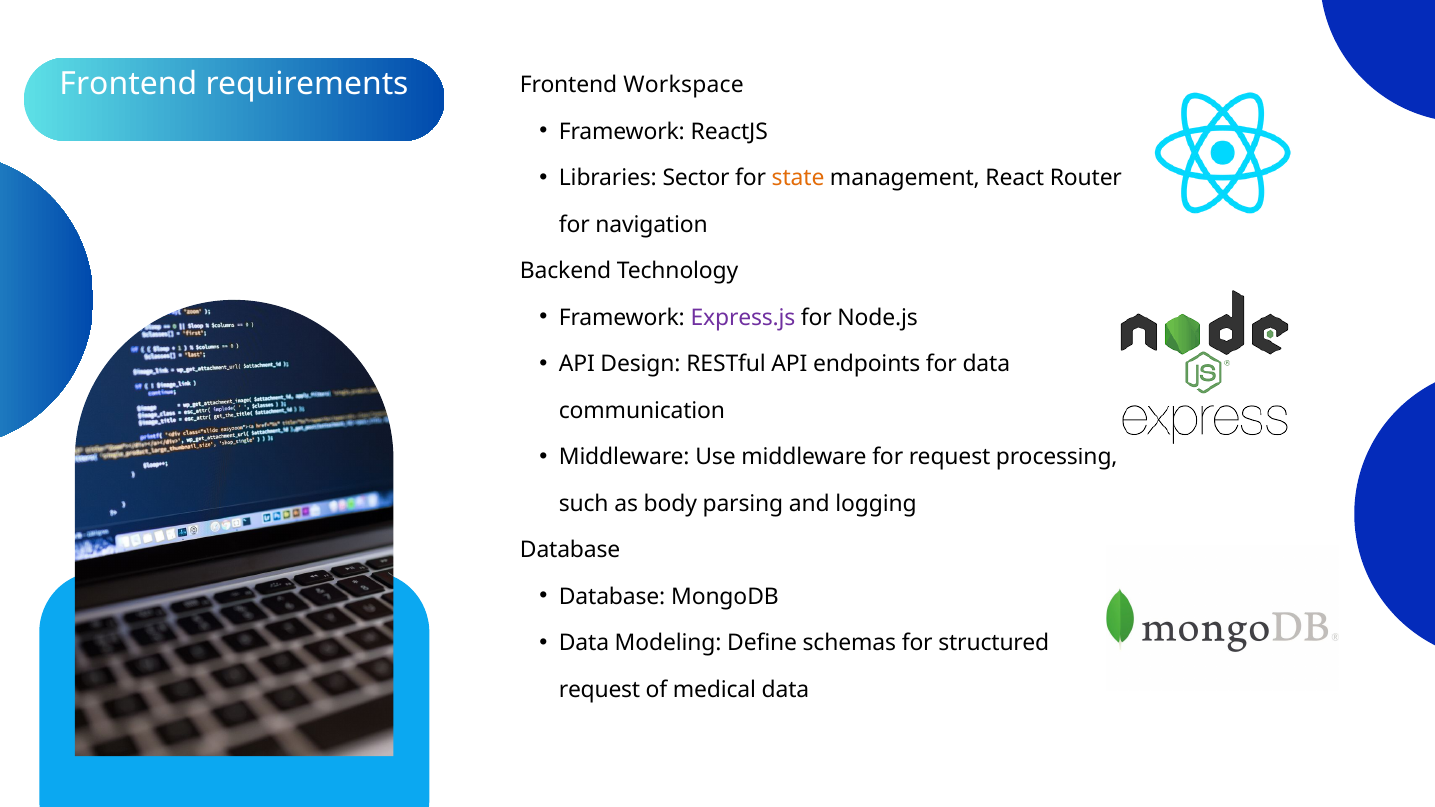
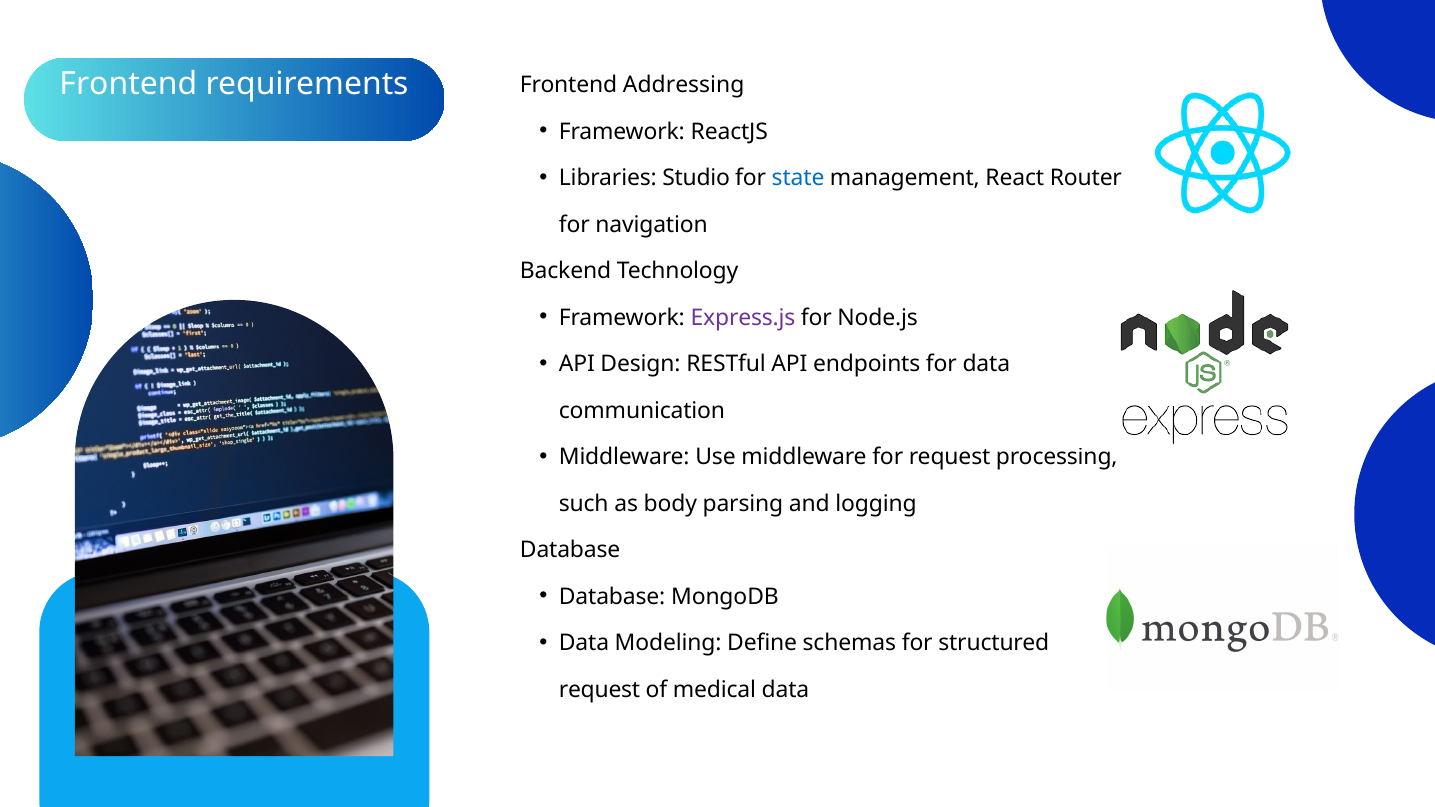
Workspace: Workspace -> Addressing (684, 85)
Sector: Sector -> Studio (696, 178)
state colour: orange -> blue (798, 178)
